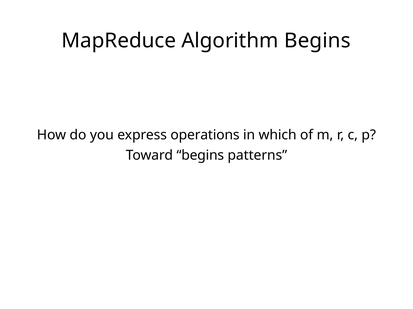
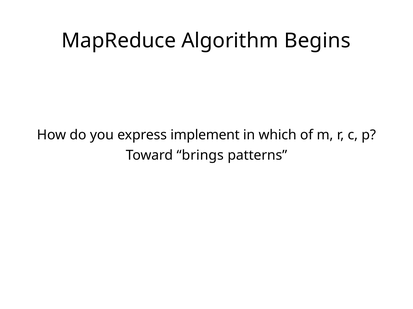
operations: operations -> implement (205, 135)
Toward begins: begins -> brings (200, 156)
